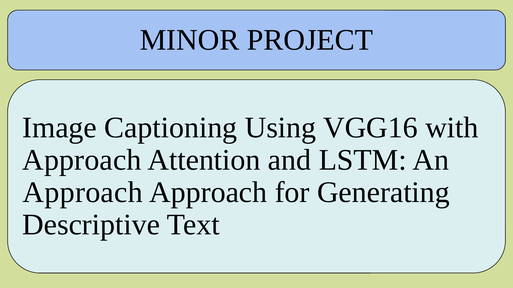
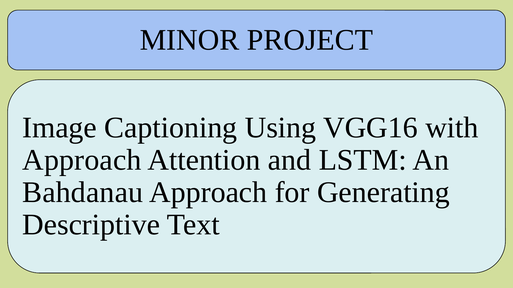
Approach: Approach -> Bahdanau (83, 193)
